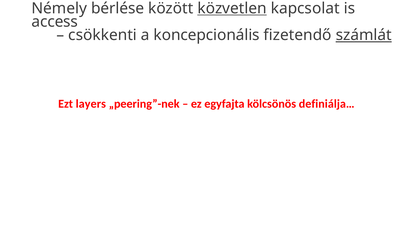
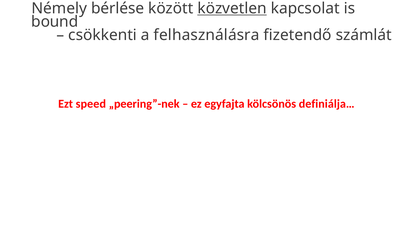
access: access -> bound (55, 22)
koncepcionális: koncepcionális -> felhasználásra (207, 35)
számlát underline: present -> none (364, 35)
layers: layers -> speed (91, 104)
